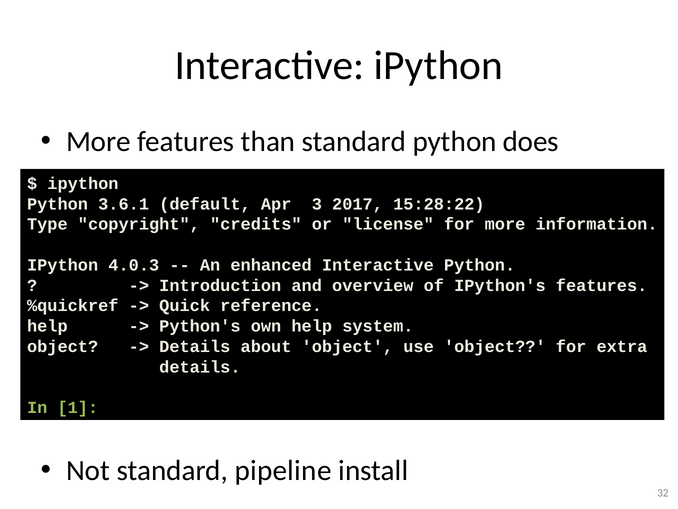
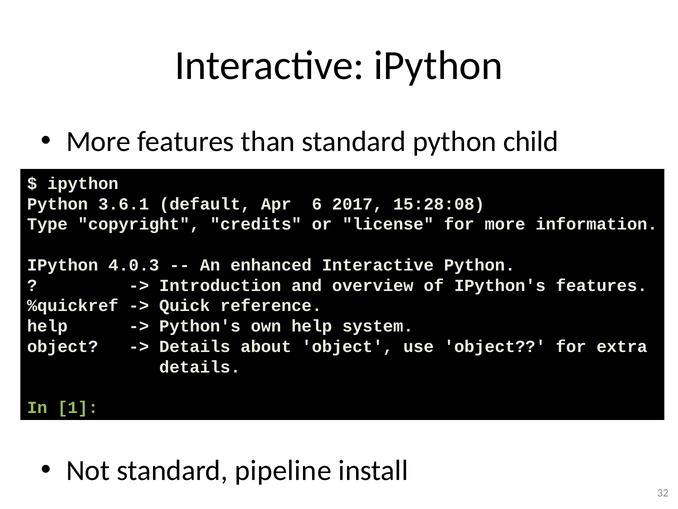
does: does -> child (531, 142)
3: 3 -> 6 (317, 204)
15:28:22: 15:28:22 -> 15:28:08 (439, 204)
